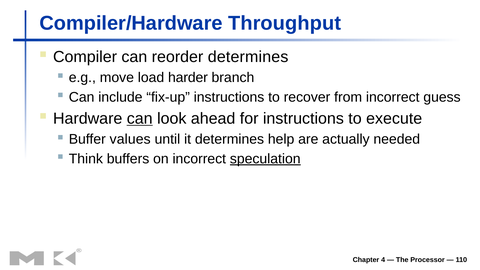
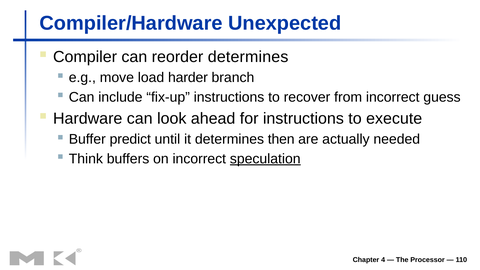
Throughput: Throughput -> Unexpected (285, 23)
can underline: present -> none (140, 118)
values: values -> predict (130, 139)
help: help -> then (281, 139)
